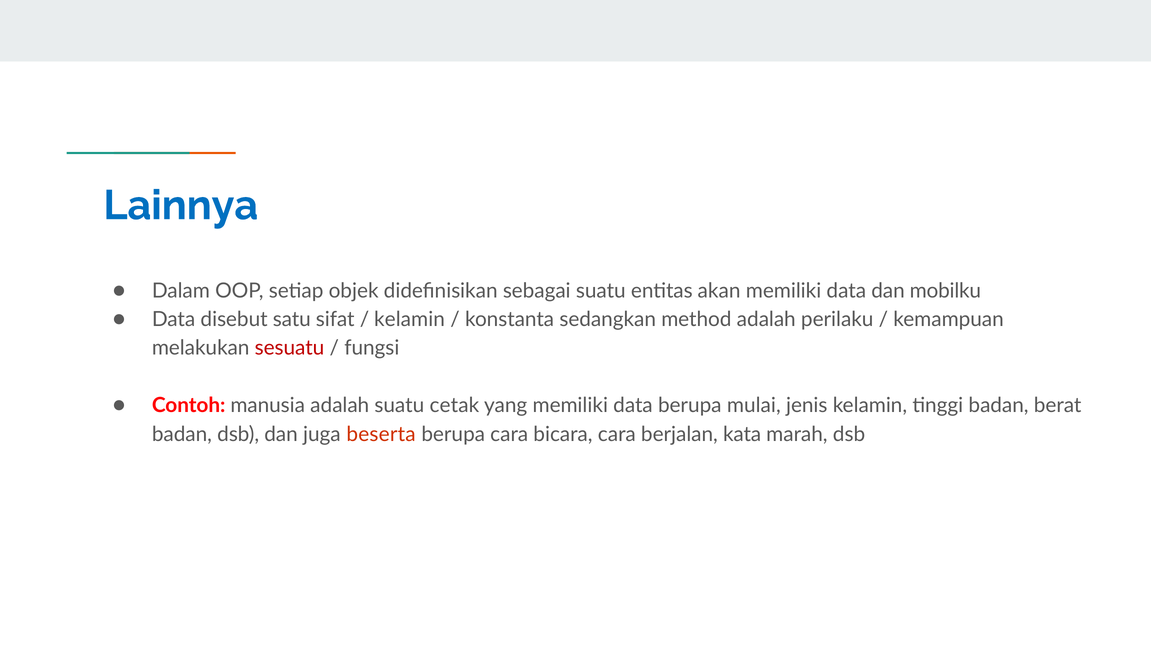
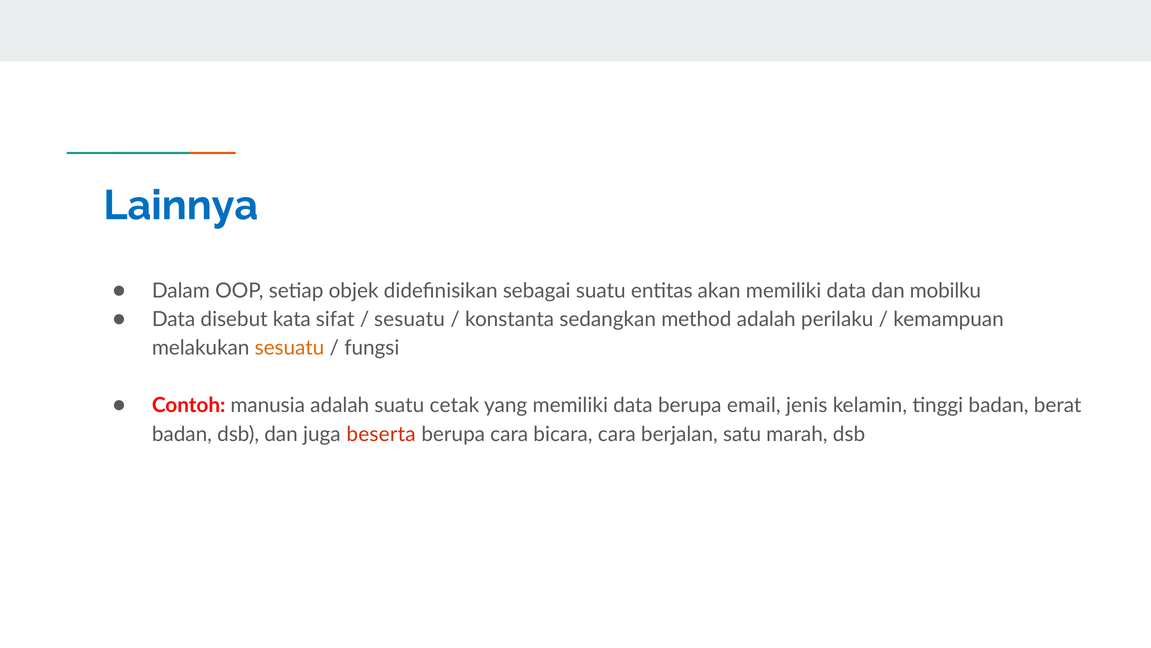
satu: satu -> kata (292, 319)
kelamin: kelamin -> sesuatu (409, 319)
sesuatu colour: red -> orange (290, 348)
mulai: mulai -> email (754, 405)
kata: kata -> satu (742, 434)
